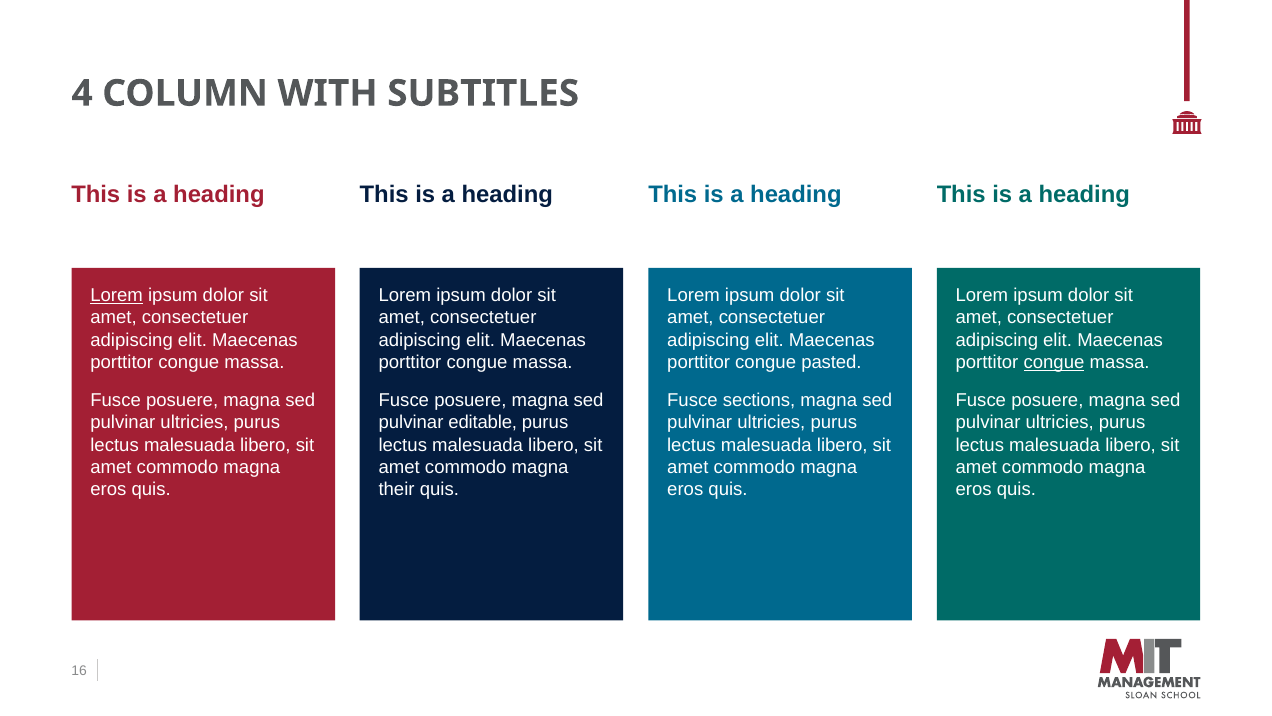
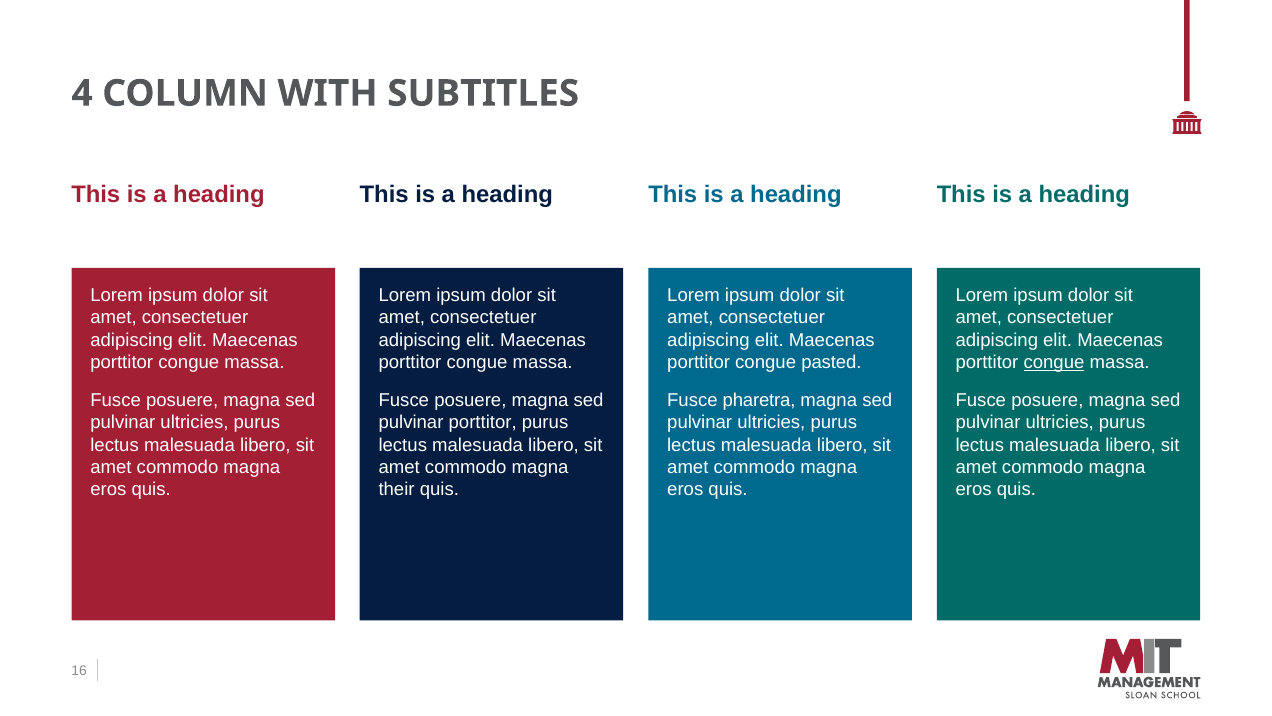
Lorem underline: present -> none (117, 295)
sections: sections -> pharetra (759, 400)
pulvinar editable: editable -> porttitor (483, 422)
